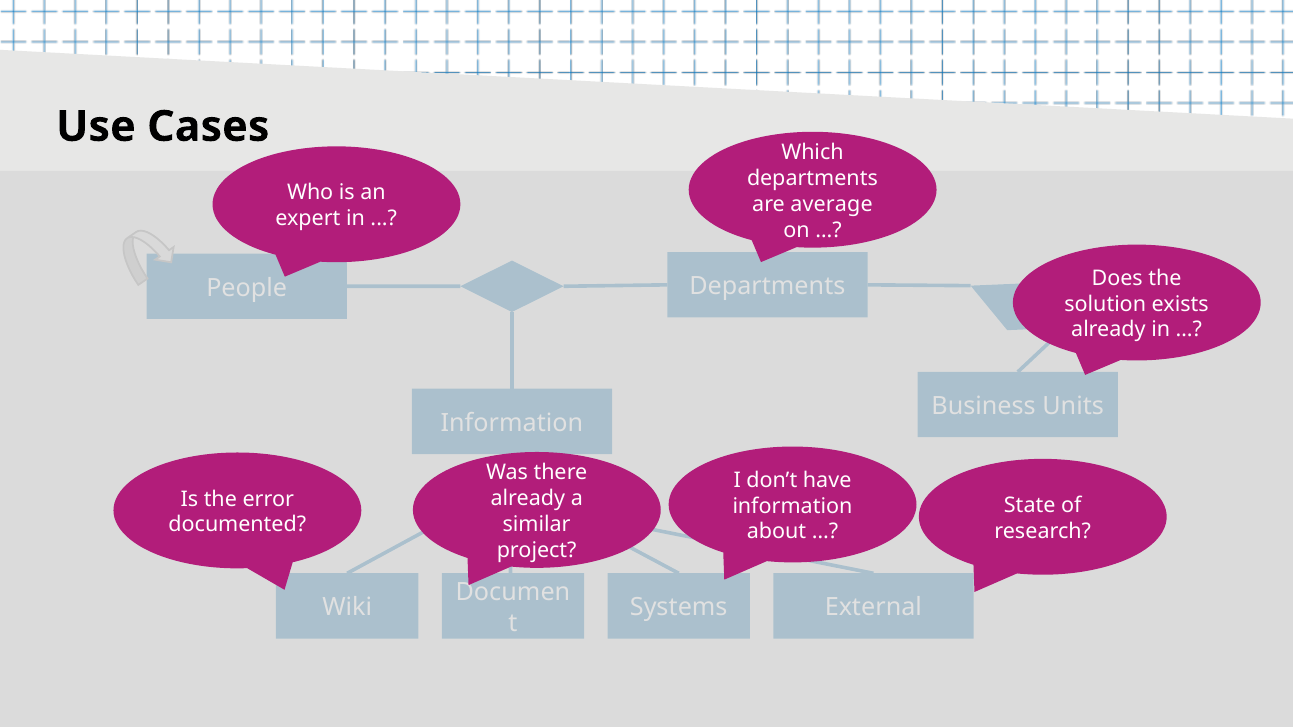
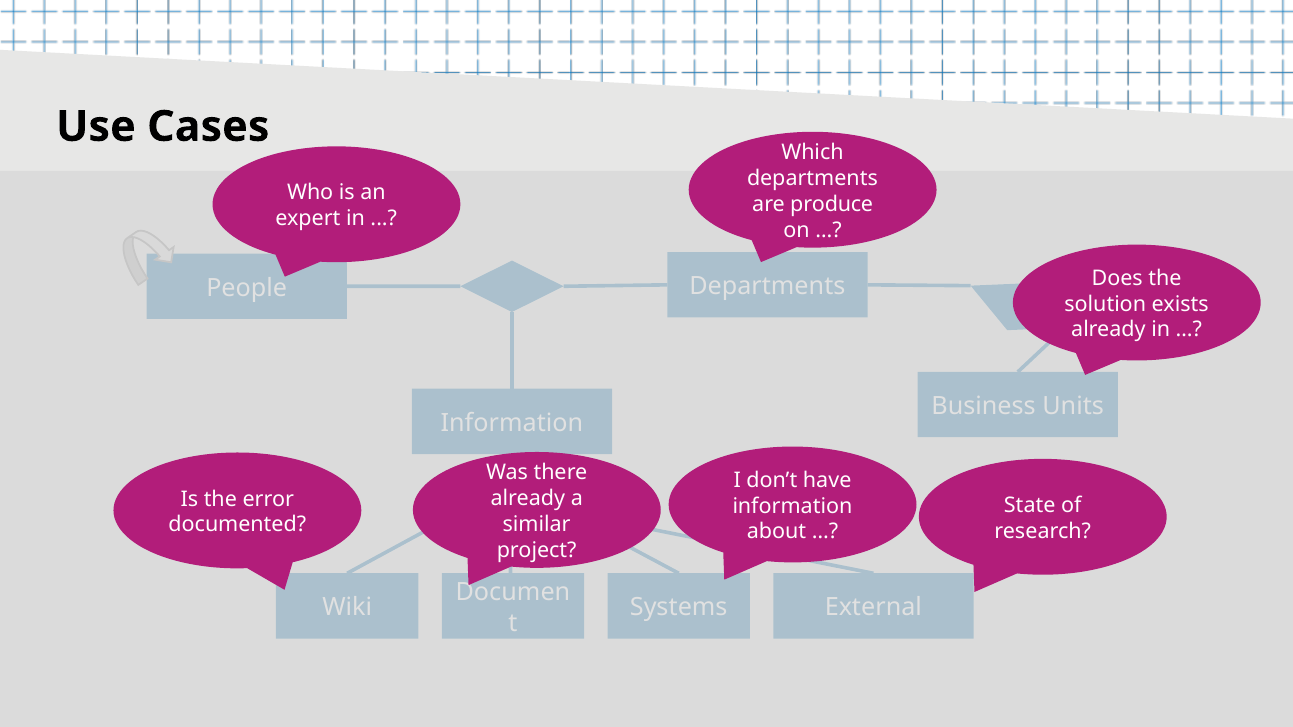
average: average -> produce (832, 204)
